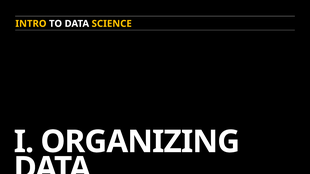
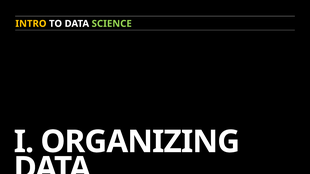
SCIENCE colour: yellow -> light green (112, 24)
